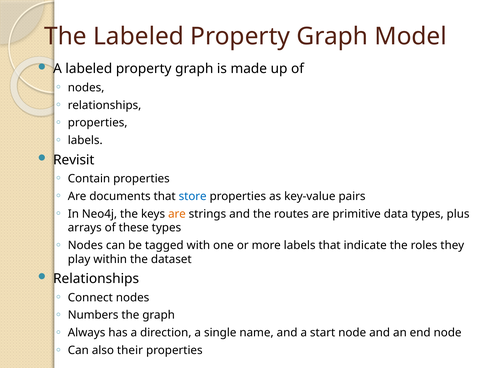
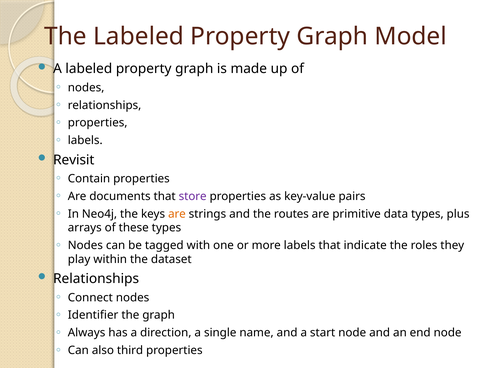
store colour: blue -> purple (193, 196)
Numbers: Numbers -> Identifier (93, 315)
their: their -> third (130, 351)
